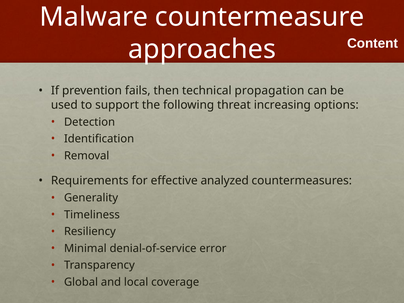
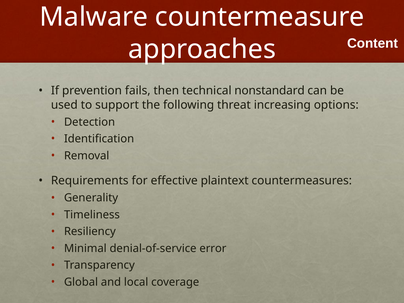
propagation: propagation -> nonstandard (270, 91)
analyzed: analyzed -> plaintext (225, 181)
